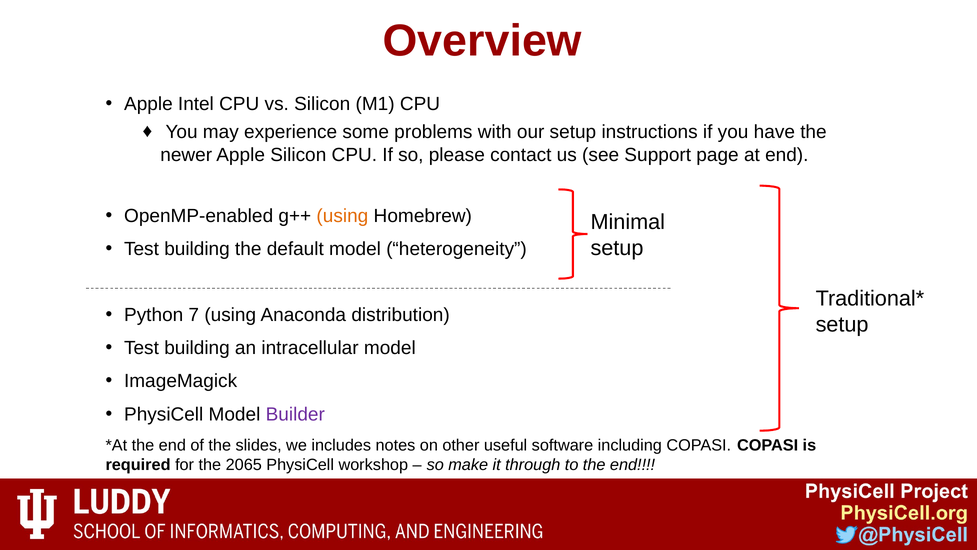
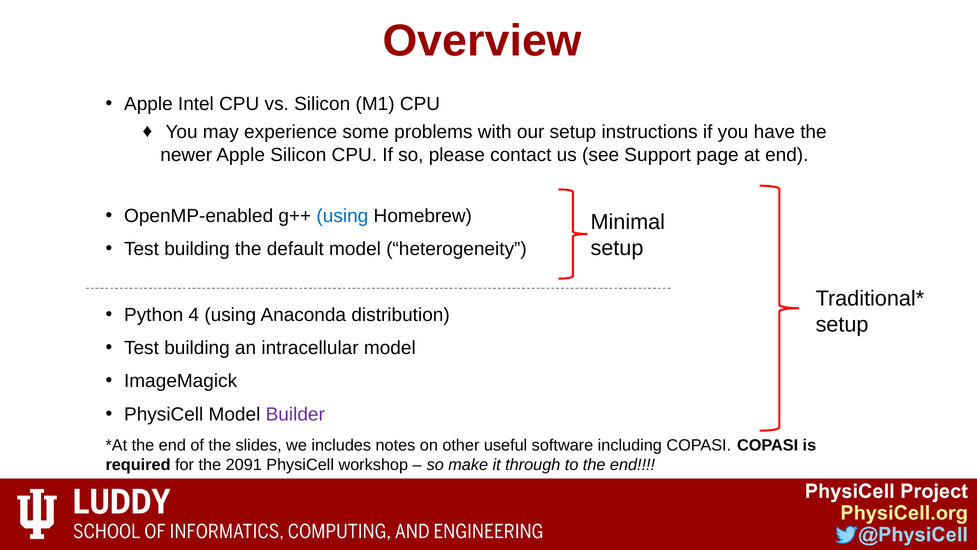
using colour: orange -> blue (342, 216)
7: 7 -> 4 (194, 315)
2065: 2065 -> 2091 (244, 465)
